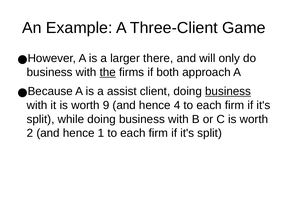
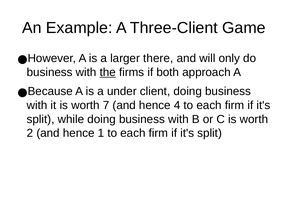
assist: assist -> under (122, 91)
business underline: present -> none (228, 91)
9: 9 -> 7 (106, 105)
